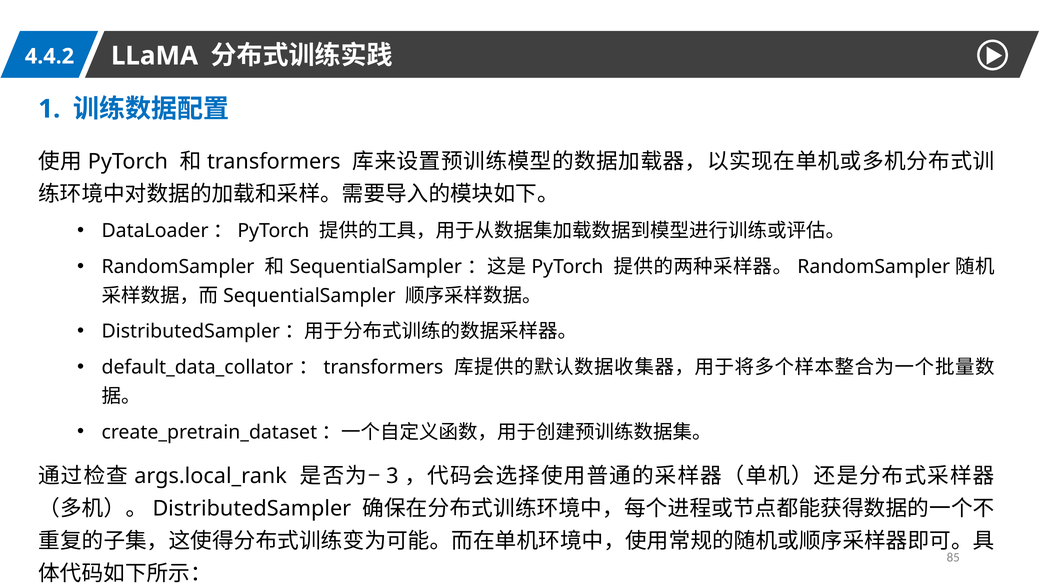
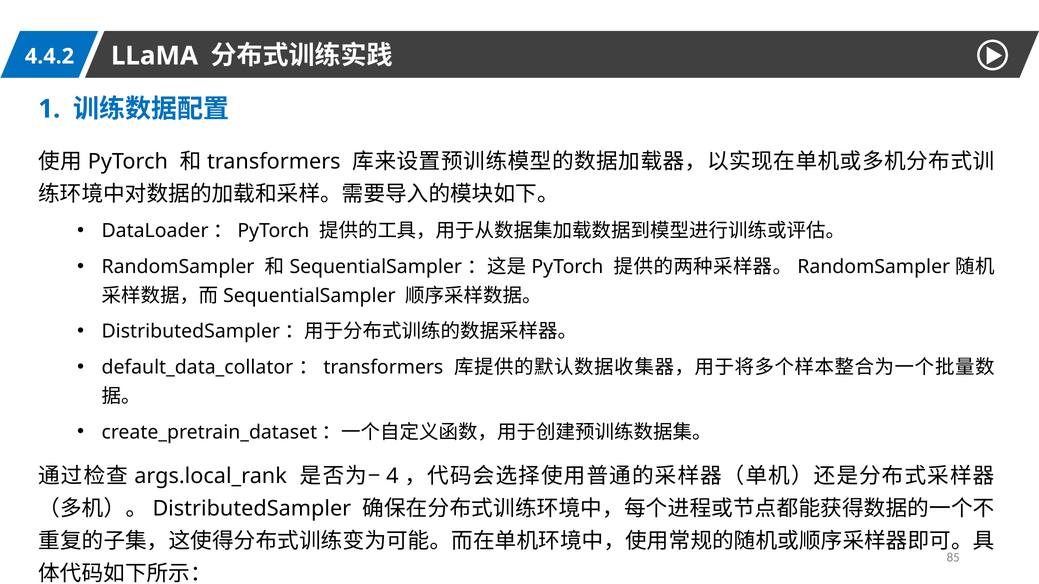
3: 3 -> 4 (392, 477)
